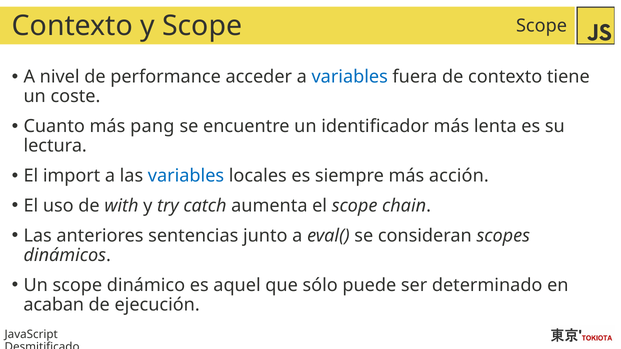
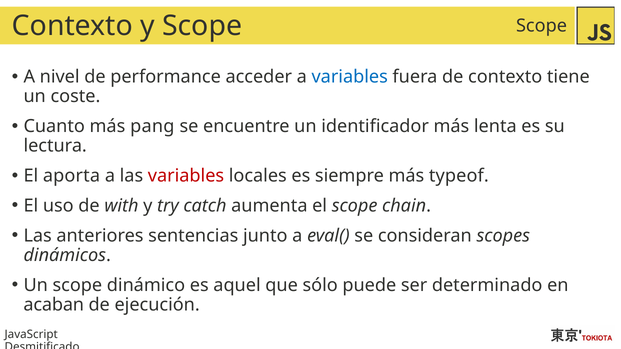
import: import -> aporta (71, 176)
variables colour: blue -> red (186, 176)
acción: acción -> typeof (459, 176)
